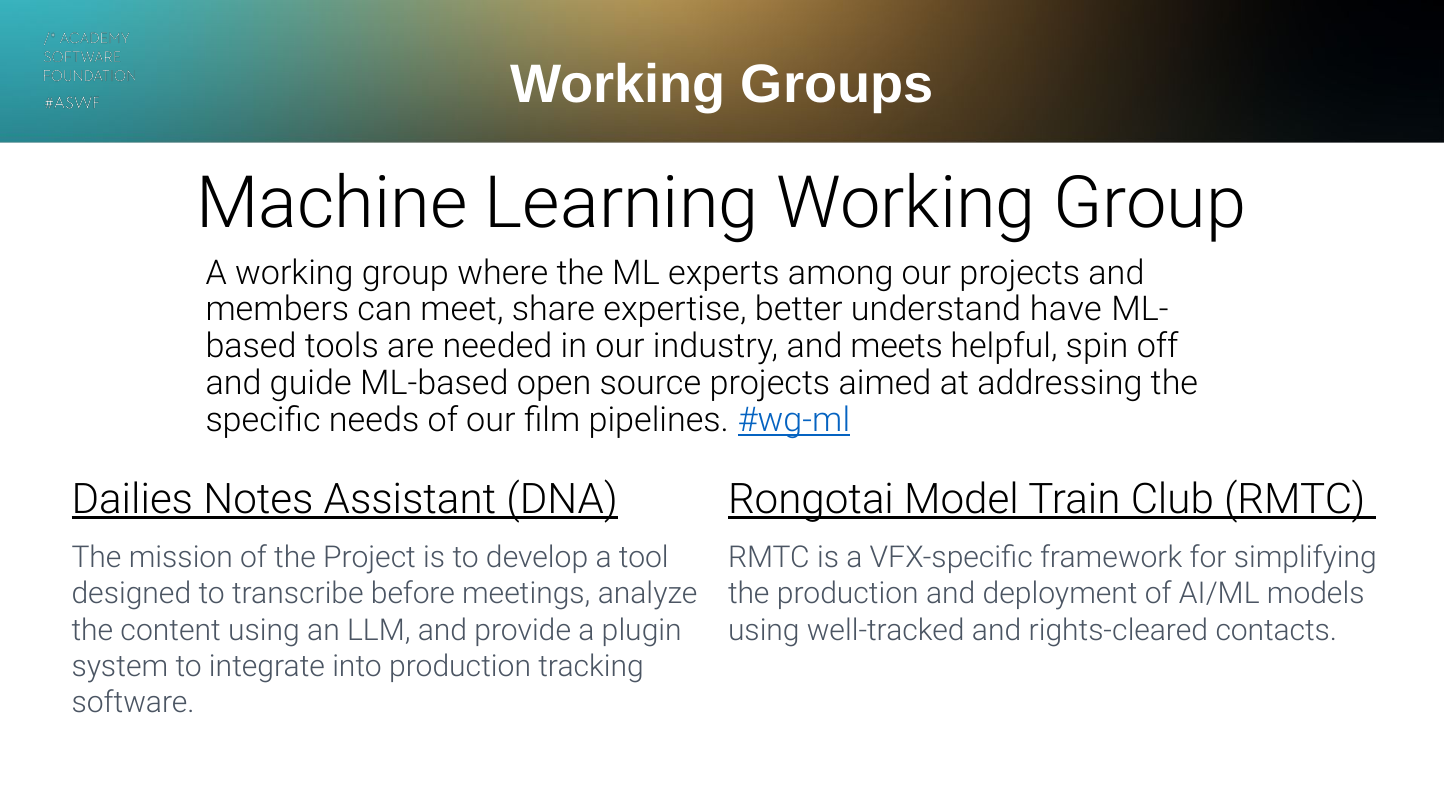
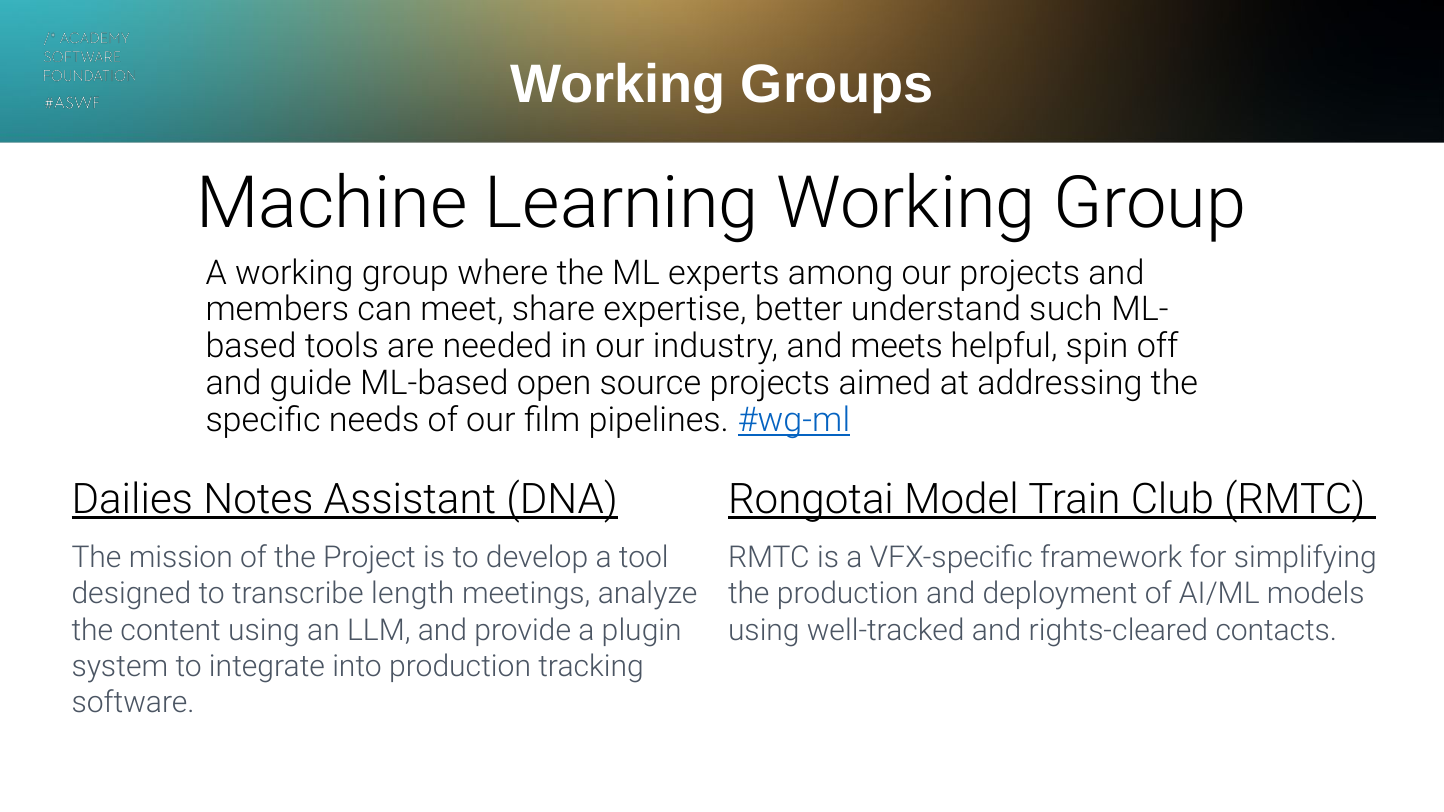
have: have -> such (1066, 310)
before: before -> length (413, 594)
